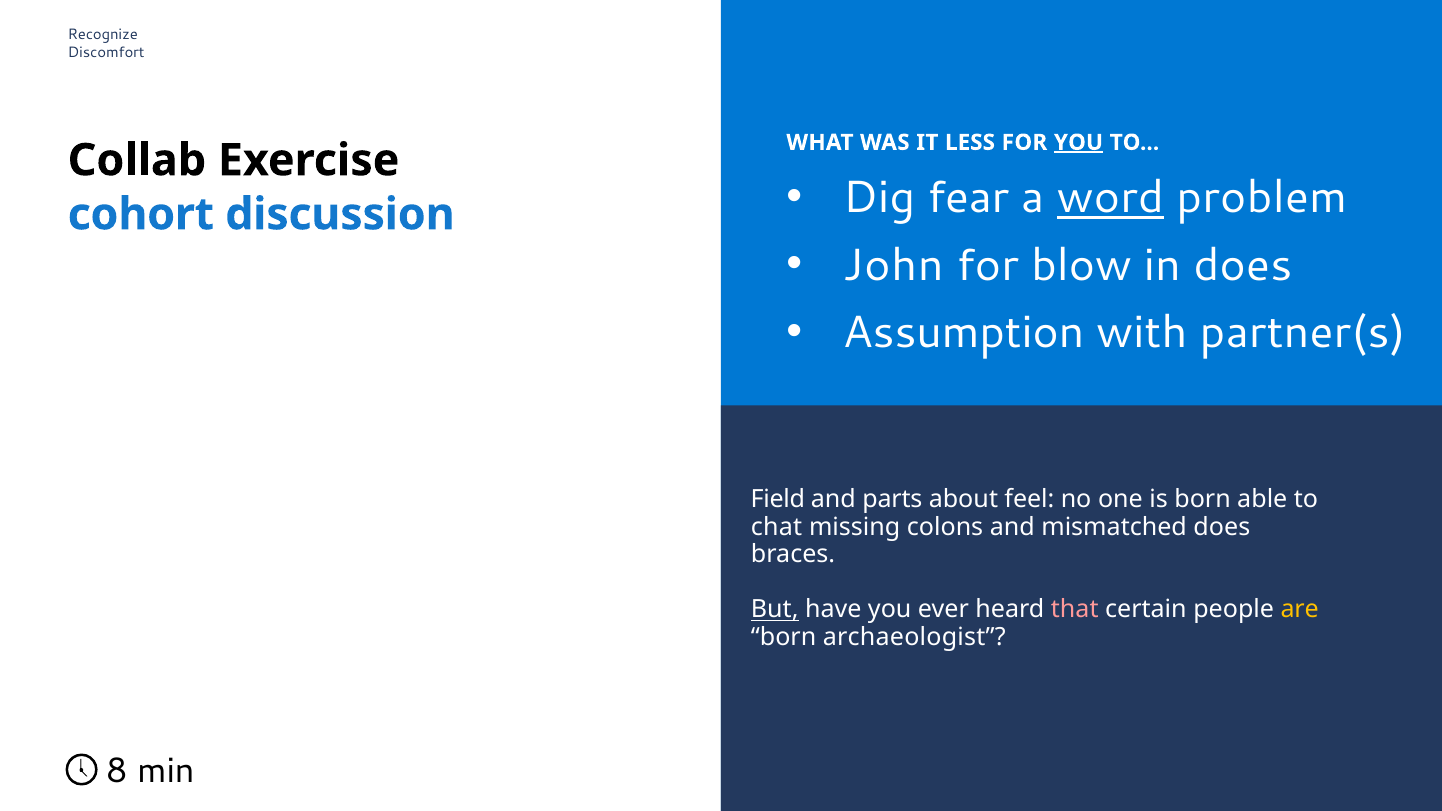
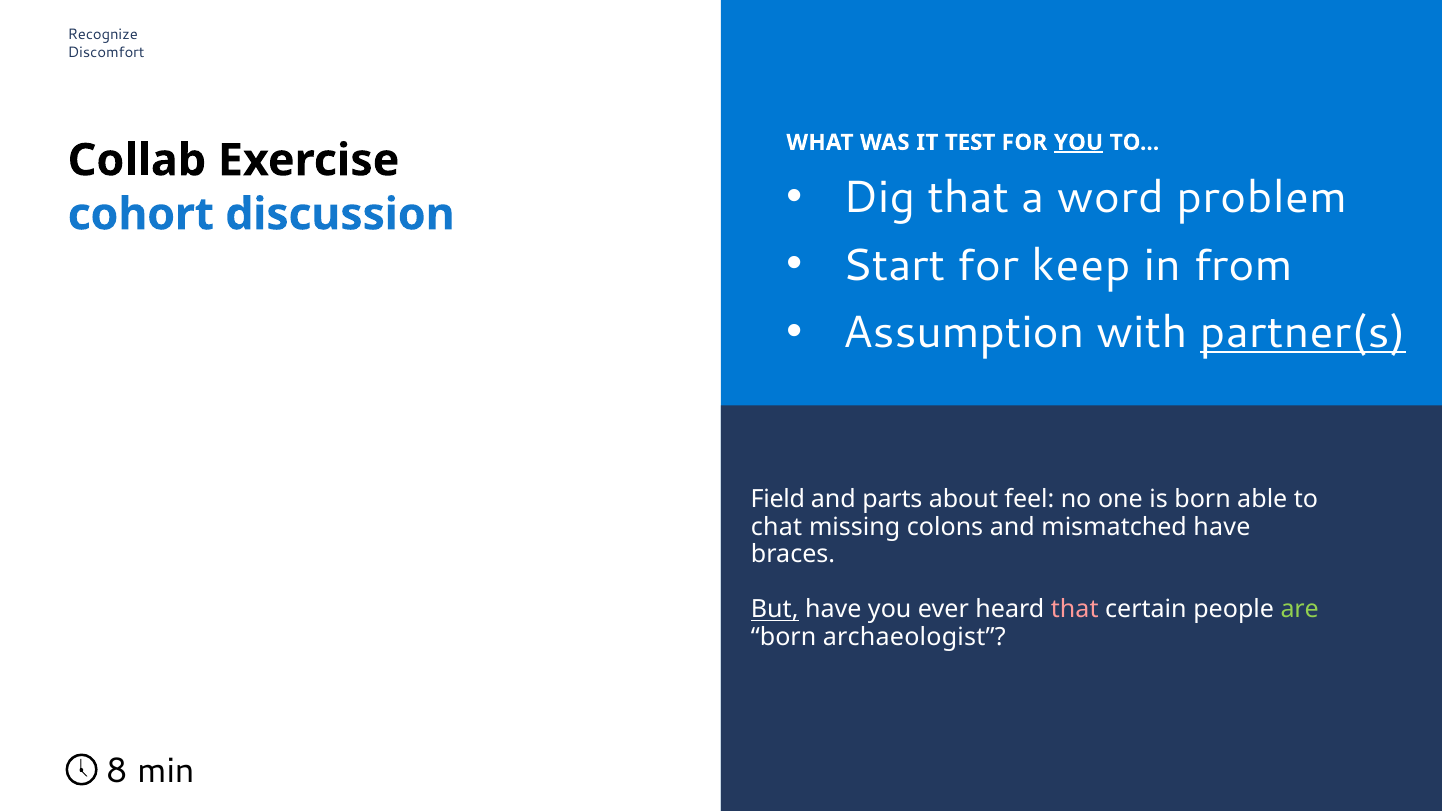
LESS: LESS -> TEST (970, 142)
Dig fear: fear -> that (968, 198)
word underline: present -> none (1110, 198)
John: John -> Start (894, 265)
blow: blow -> keep (1081, 265)
in does: does -> from (1243, 265)
partner(s underline: none -> present (1303, 333)
mismatched does: does -> have (1222, 527)
are colour: yellow -> light green (1300, 610)
